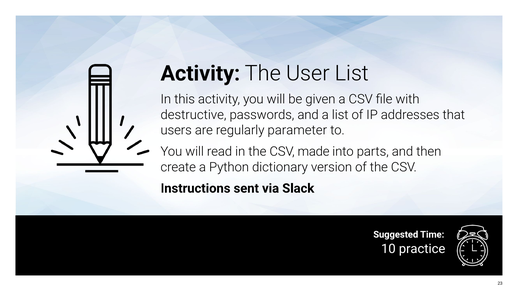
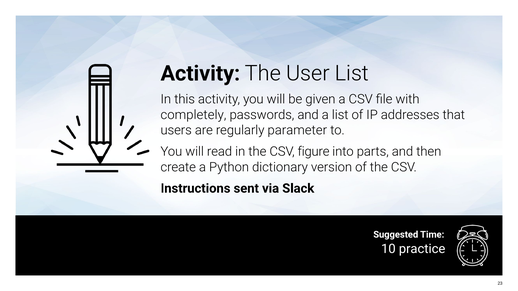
destructive: destructive -> completely (193, 115)
made: made -> figure (314, 152)
